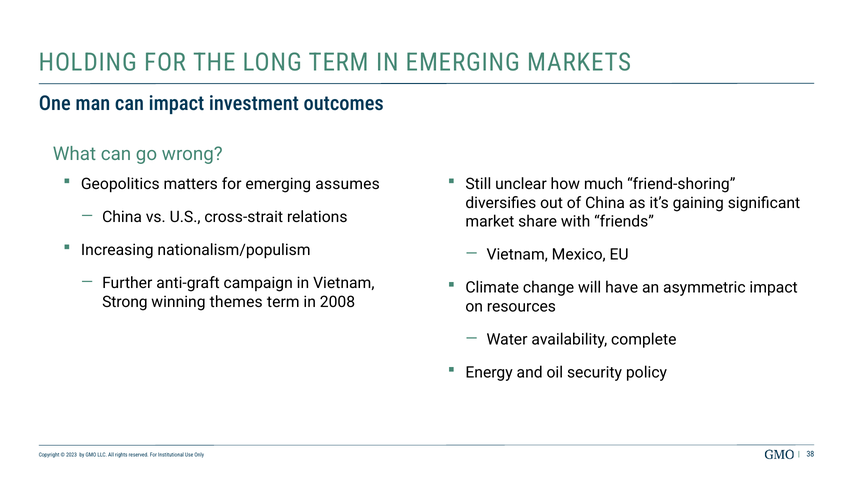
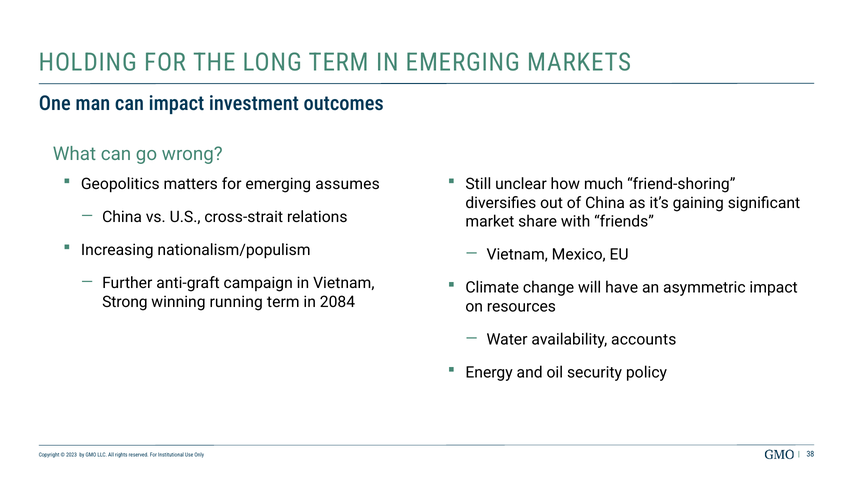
themes: themes -> running (236, 302)
2008: 2008 -> 2084 (337, 302)
complete: complete -> accounts (644, 339)
